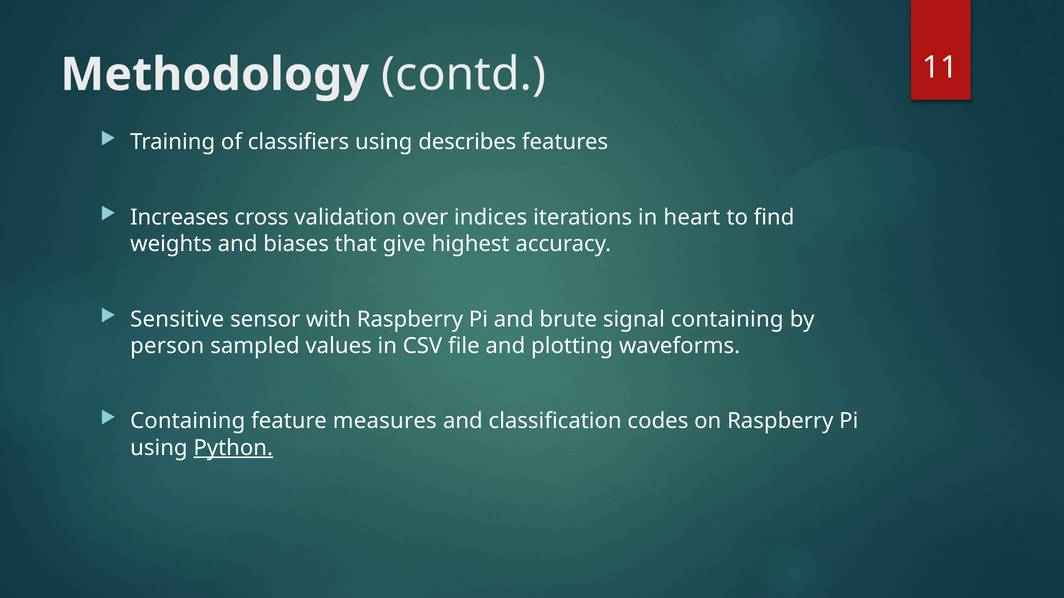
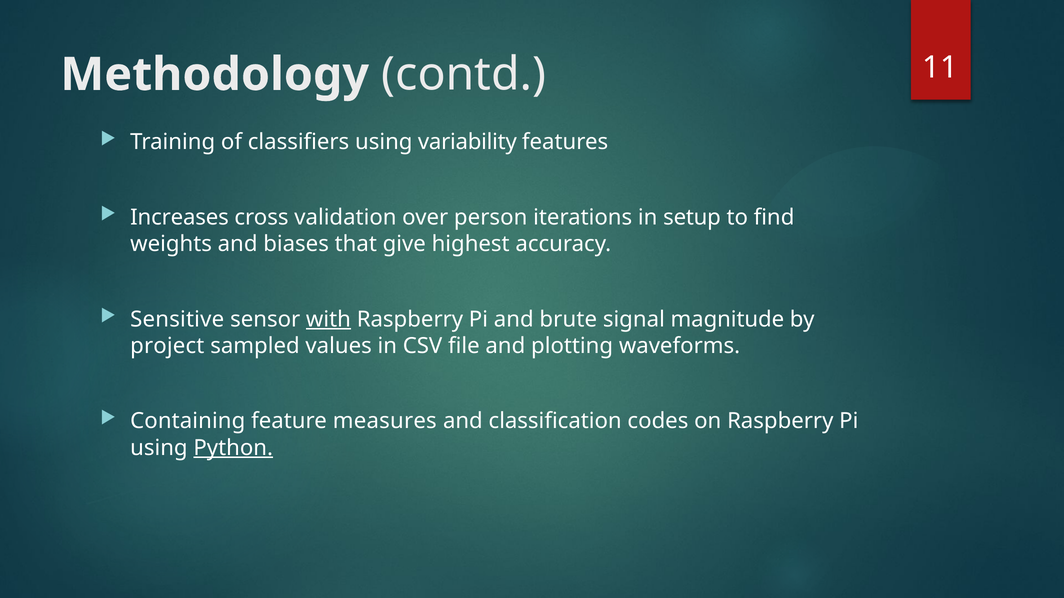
describes: describes -> variability (467, 142)
indices: indices -> person (491, 218)
heart: heart -> setup (692, 218)
with underline: none -> present (328, 320)
signal containing: containing -> magnitude (727, 320)
person: person -> project (167, 346)
